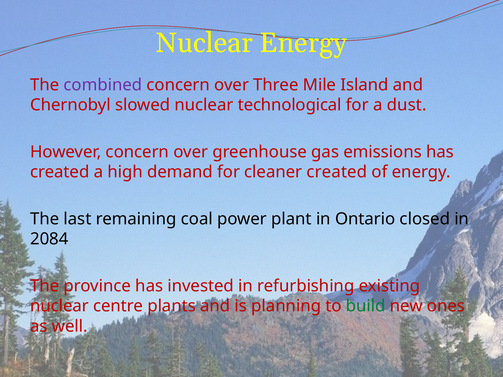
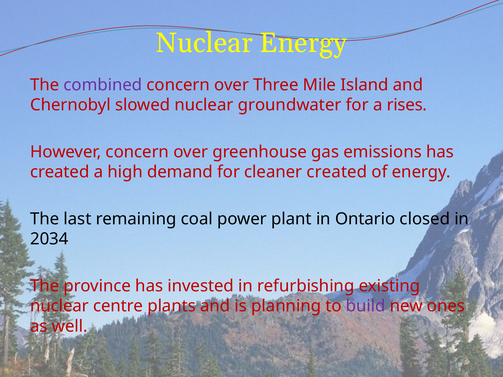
technological: technological -> groundwater (290, 105)
dust: dust -> rises (407, 105)
2084: 2084 -> 2034 (49, 239)
build colour: green -> purple (366, 306)
